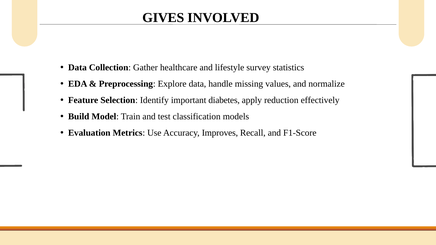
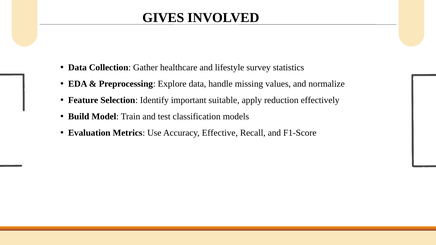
diabetes: diabetes -> suitable (224, 100)
Improves: Improves -> Effective (220, 133)
